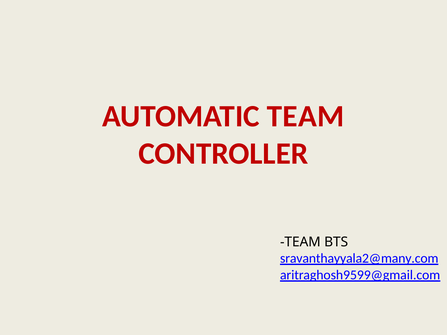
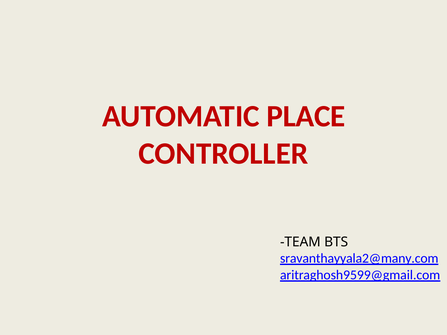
AUTOMATIC TEAM: TEAM -> PLACE (306, 116)
